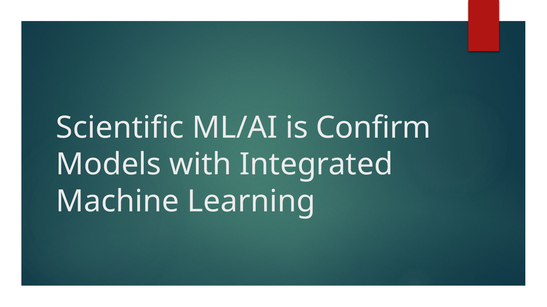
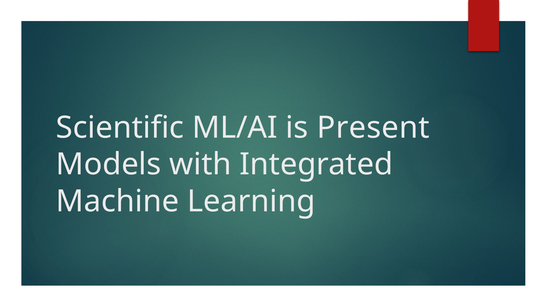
Confirm: Confirm -> Present (373, 128)
